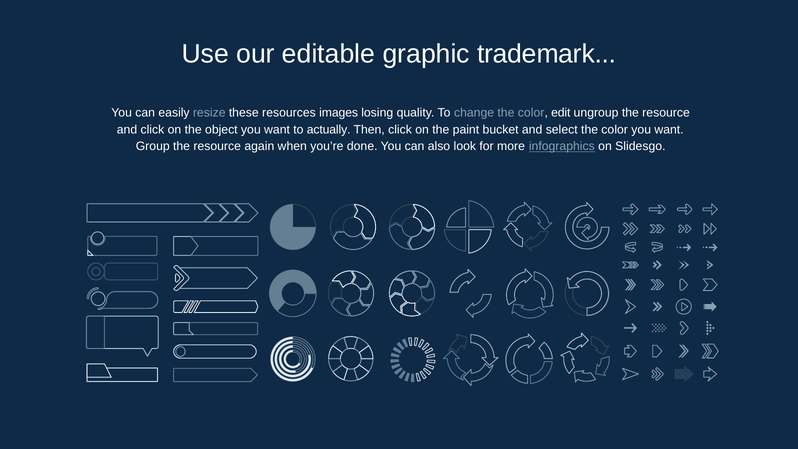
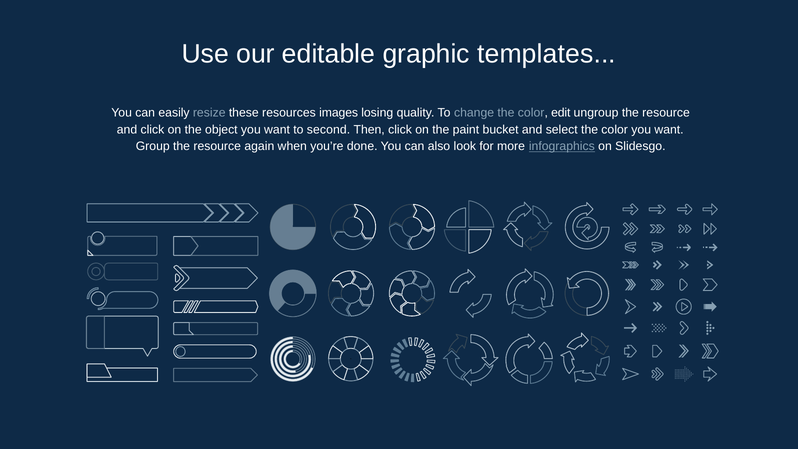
trademark: trademark -> templates (547, 54)
actually: actually -> second (329, 130)
